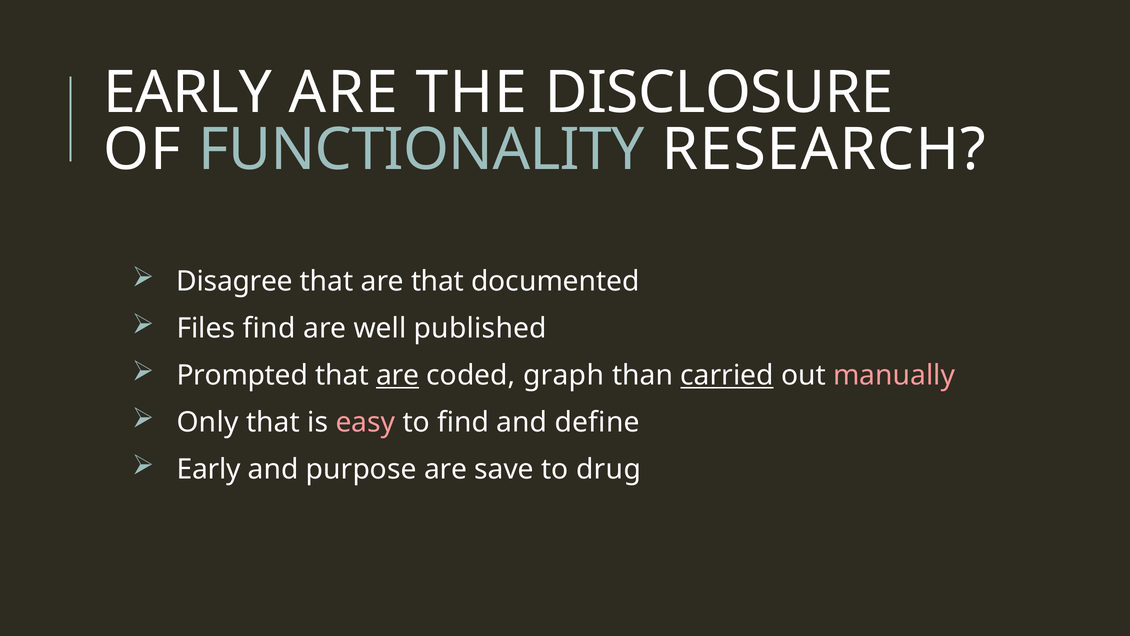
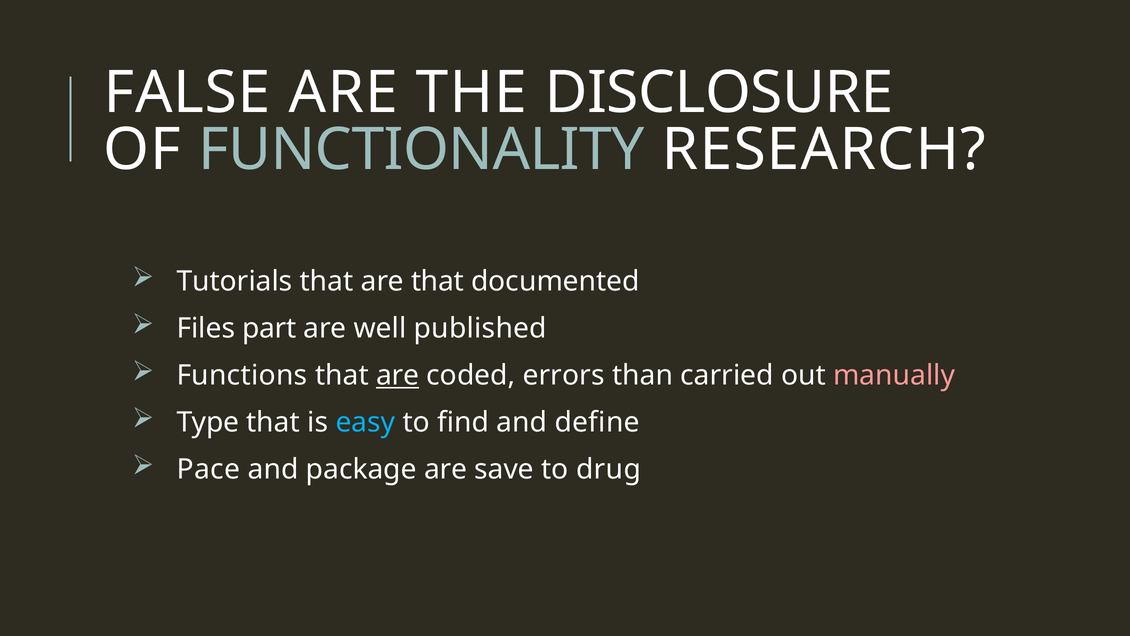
EARLY: EARLY -> FALSE (187, 93)
Disagree: Disagree -> Tutorials (234, 281)
Files find: find -> part (269, 328)
Prompted: Prompted -> Functions (242, 375)
graph: graph -> errors (564, 375)
carried underline: present -> none (727, 375)
Only: Only -> Type (208, 422)
easy colour: pink -> light blue (365, 422)
Early: Early -> Pace (208, 469)
purpose: purpose -> package (361, 469)
